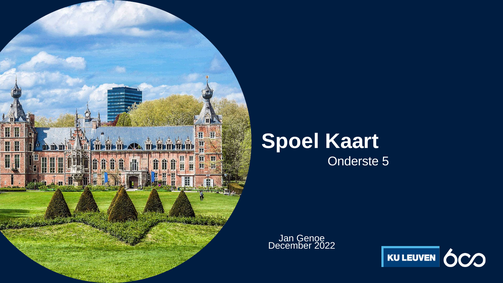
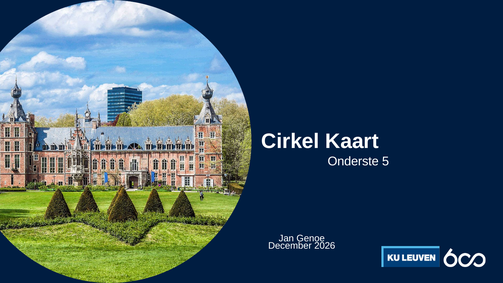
Spoel: Spoel -> Cirkel (290, 141)
2022: 2022 -> 2026 (325, 246)
